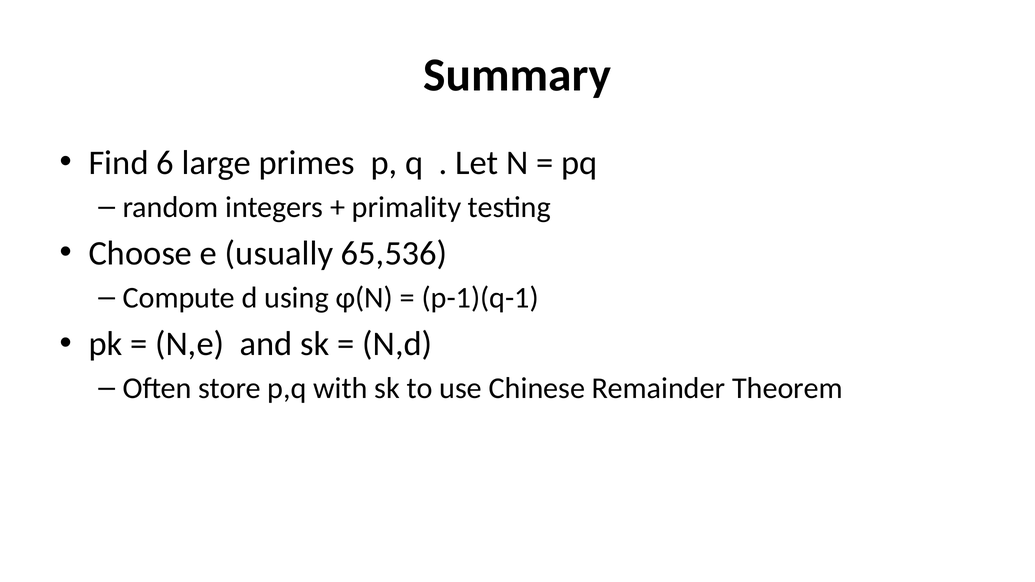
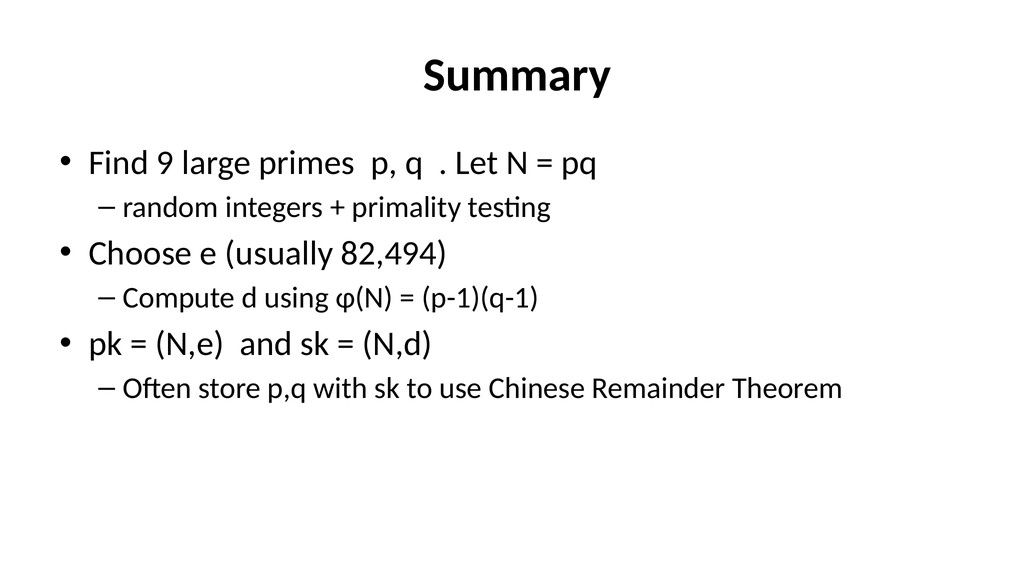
6: 6 -> 9 (165, 163)
65,536: 65,536 -> 82,494 (394, 253)
